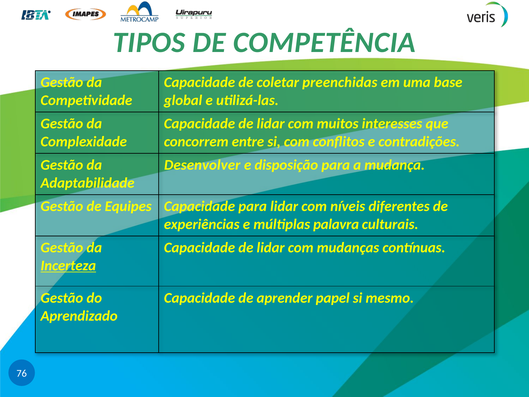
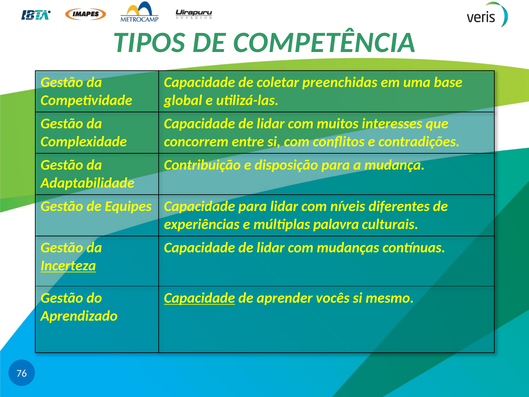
Desenvolver: Desenvolver -> Contribuição (202, 165)
Capacidade underline: none -> present (200, 298)
papel: papel -> vocês (333, 298)
